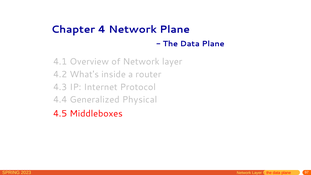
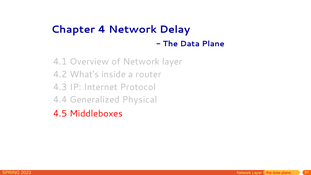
Network Plane: Plane -> Delay (175, 29)
